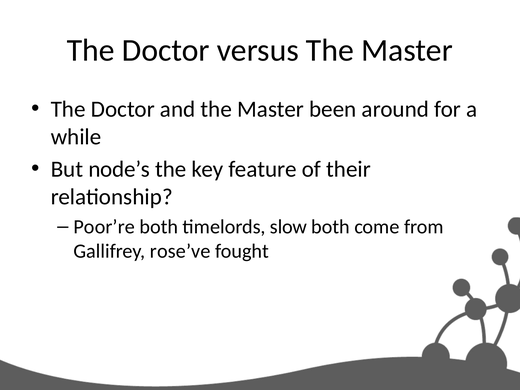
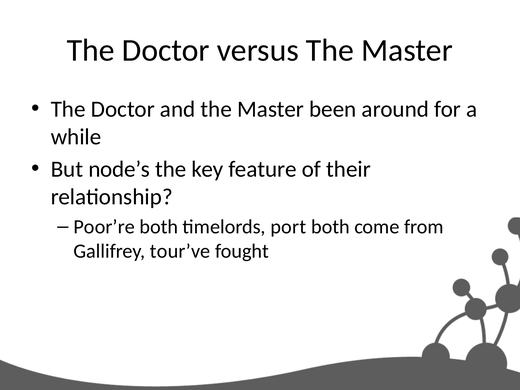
slow: slow -> port (288, 227)
rose’ve: rose’ve -> tour’ve (180, 251)
